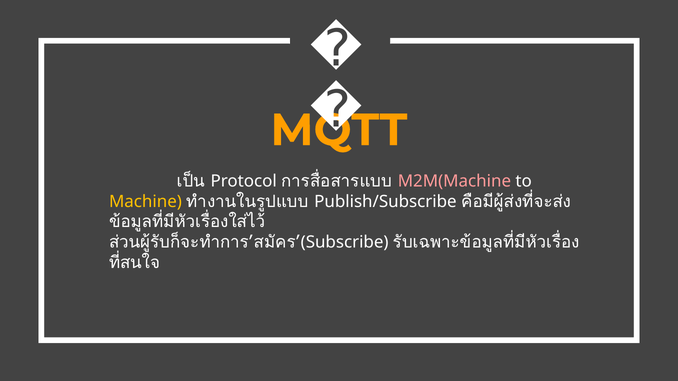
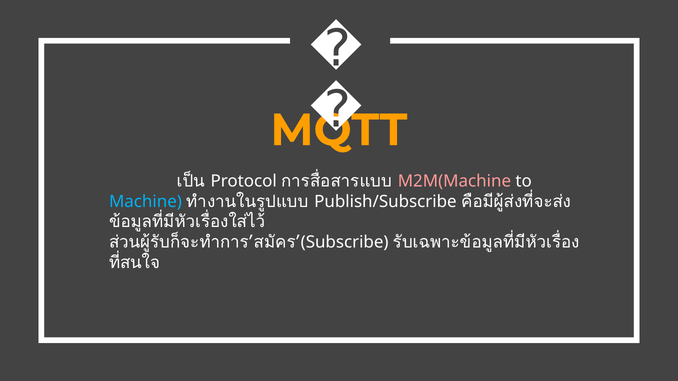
Machine colour: yellow -> light blue (145, 202)
